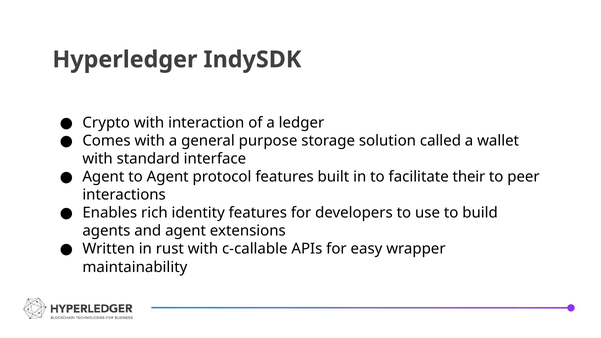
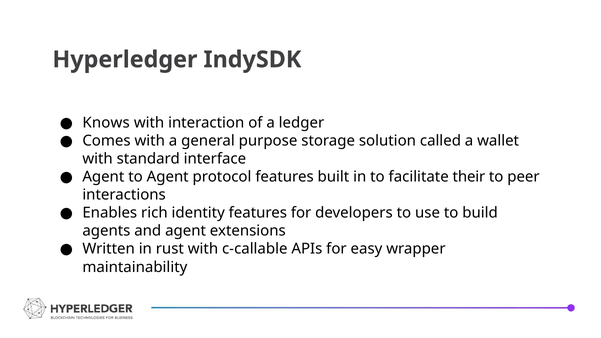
Crypto: Crypto -> Knows (106, 123)
